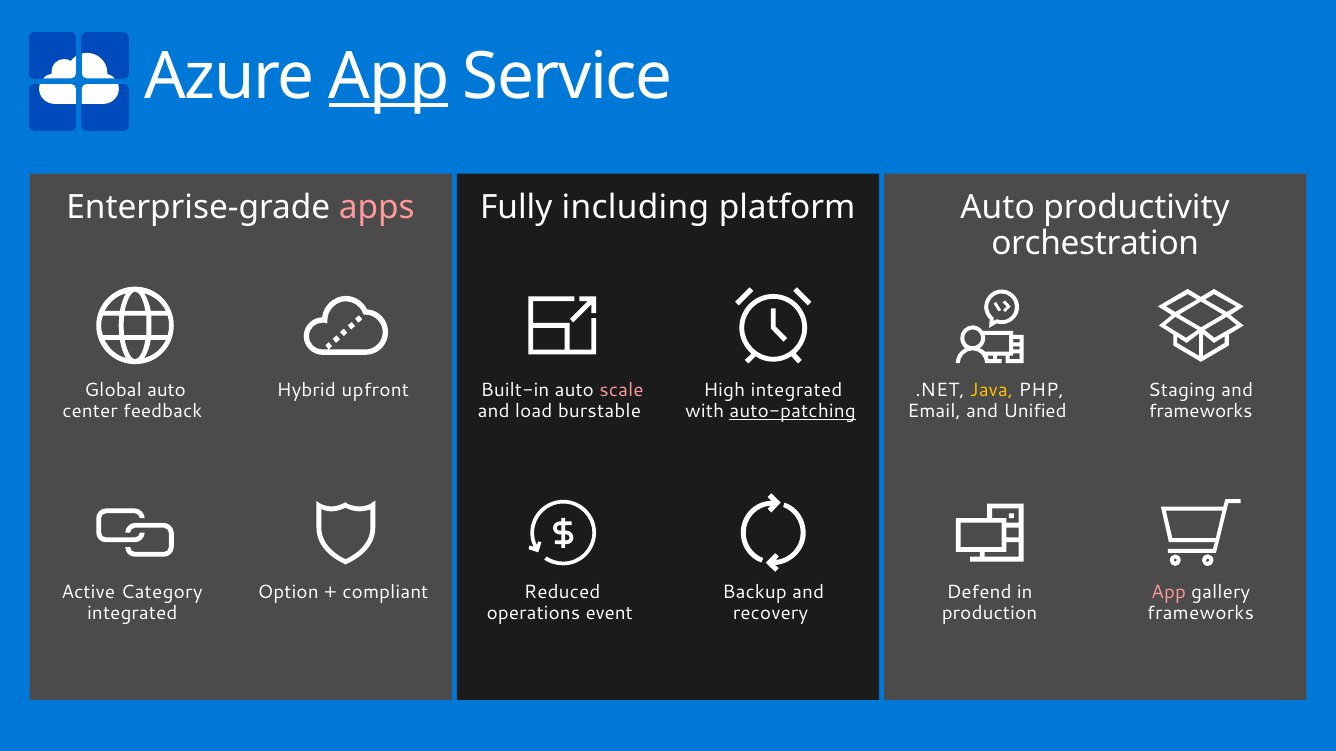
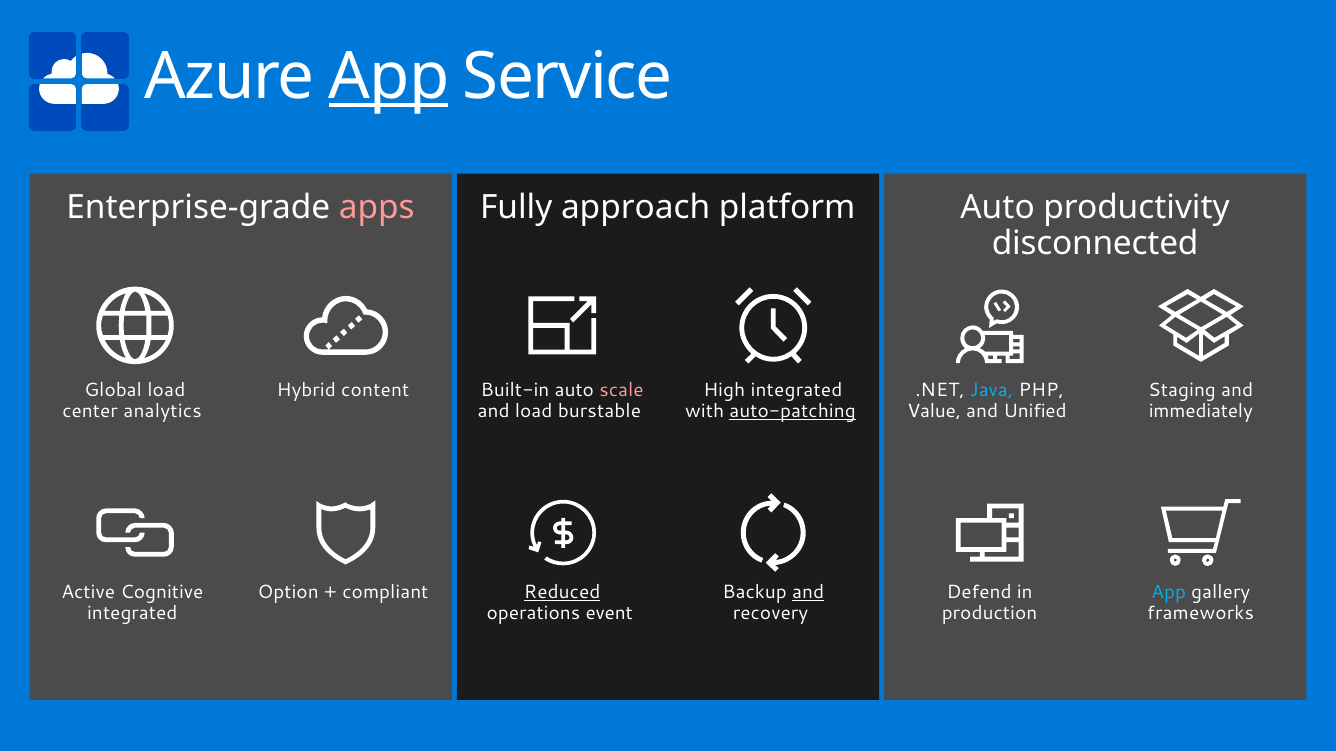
including: including -> approach (636, 207)
orchestration: orchestration -> disconnected (1095, 243)
Global auto: auto -> load (166, 391)
upfront: upfront -> content (375, 391)
Java colour: yellow -> light blue (992, 391)
feedback: feedback -> analytics (163, 411)
Email: Email -> Value (934, 411)
frameworks: frameworks -> immediately (1201, 411)
Category: Category -> Cognitive (162, 593)
Reduced underline: none -> present (562, 593)
and underline: none -> present (808, 593)
App colour: pink -> light blue (1169, 593)
